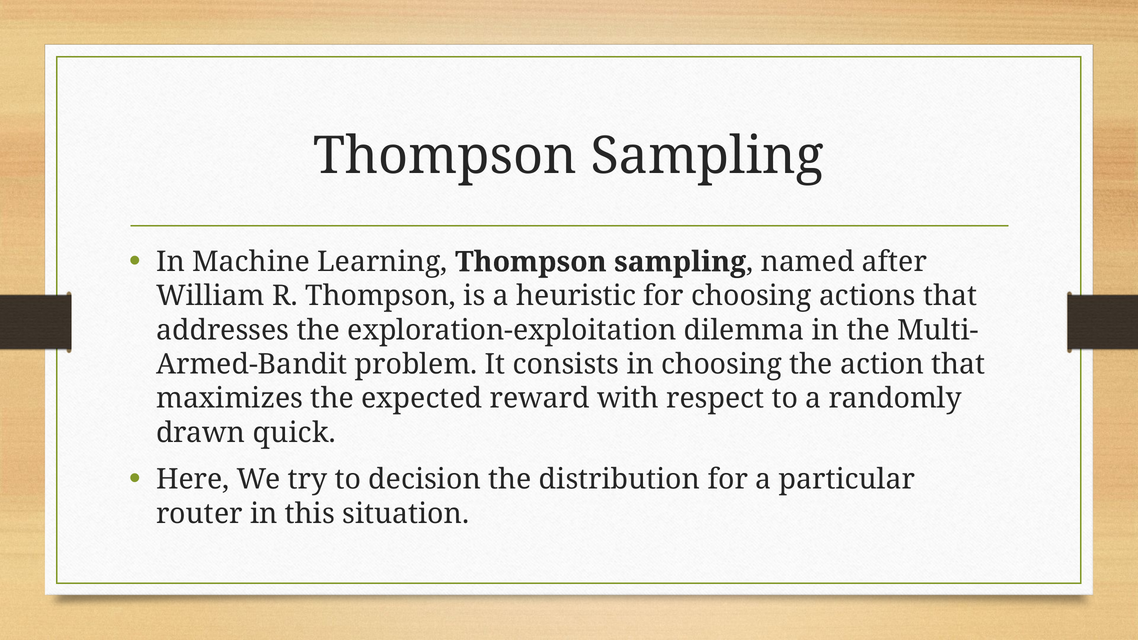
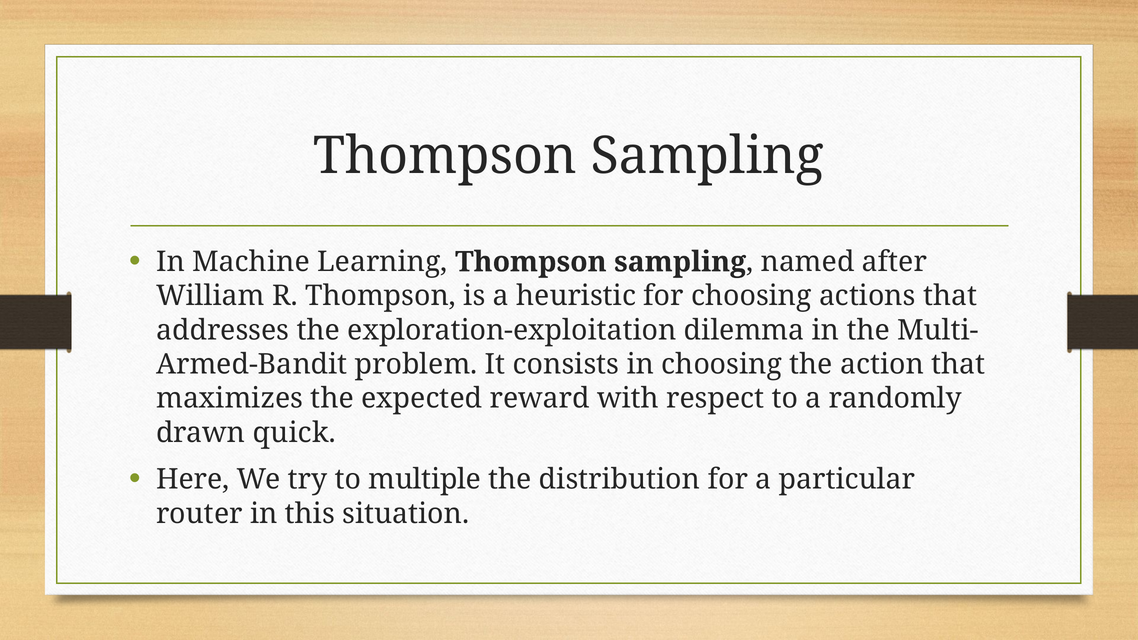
decision: decision -> multiple (425, 480)
